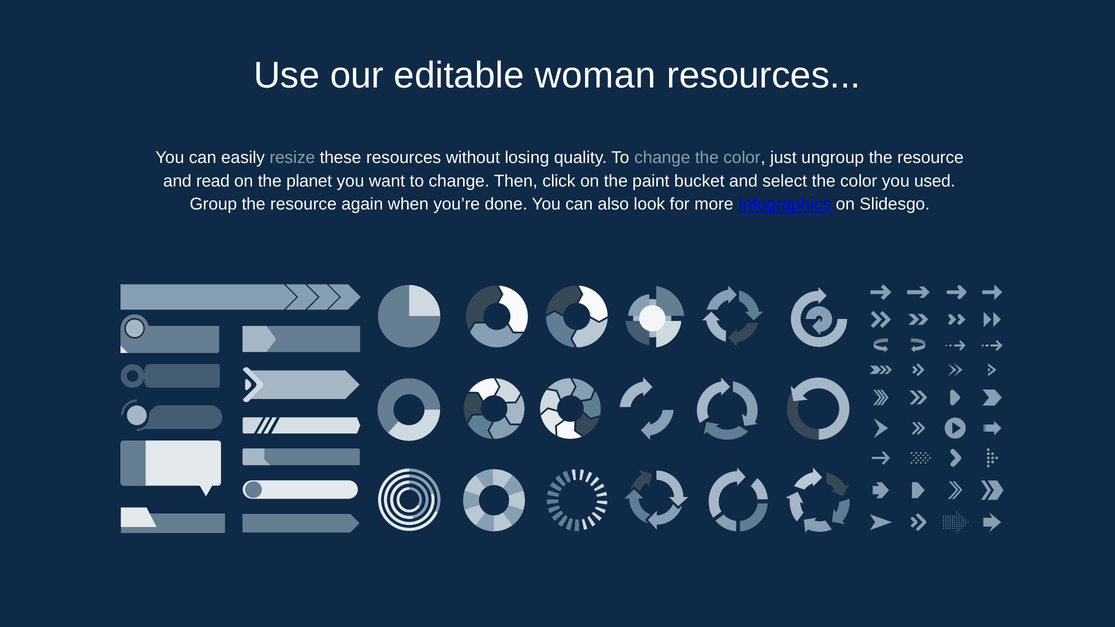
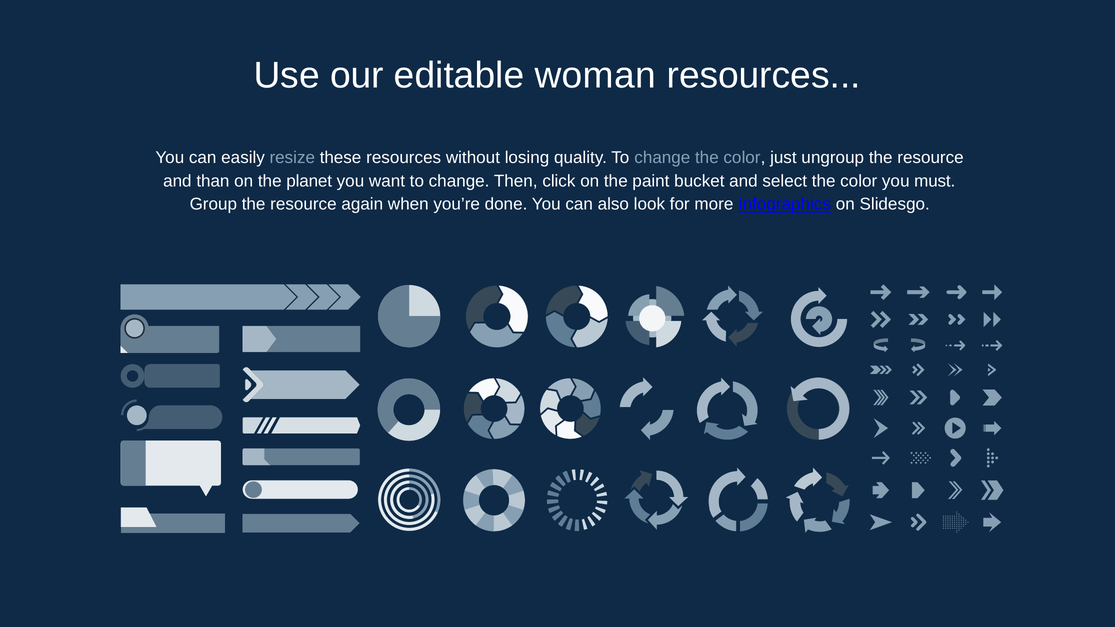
read: read -> than (213, 181)
used: used -> must (935, 181)
